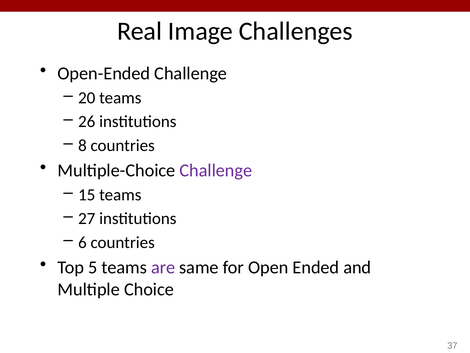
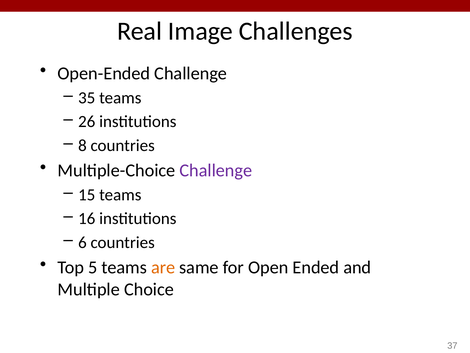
20: 20 -> 35 (87, 98)
27: 27 -> 16 (87, 218)
are colour: purple -> orange (163, 267)
